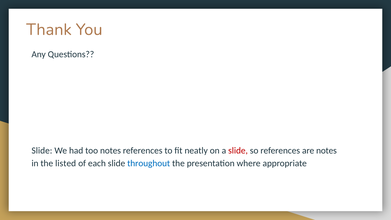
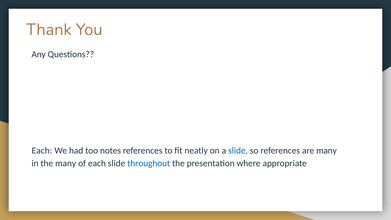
Slide: Slide -> Each (42, 151)
slide colour: red -> blue (238, 151)
are notes: notes -> many (326, 151)
the listed: listed -> many (66, 163)
